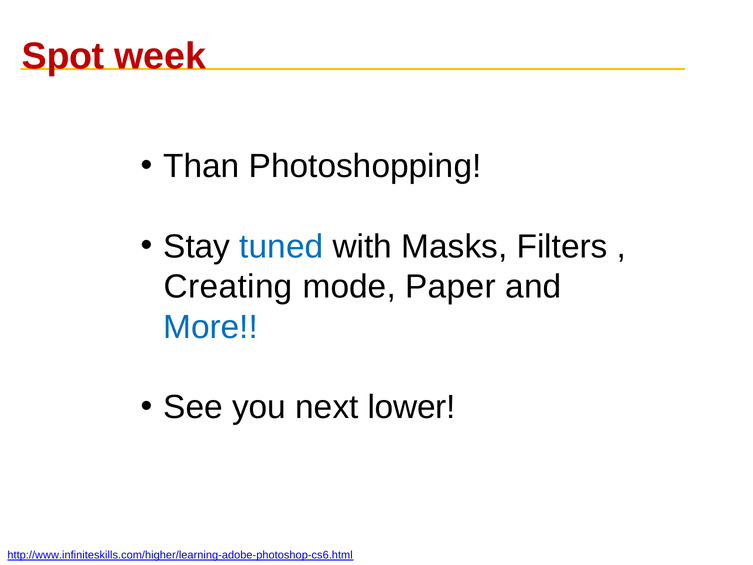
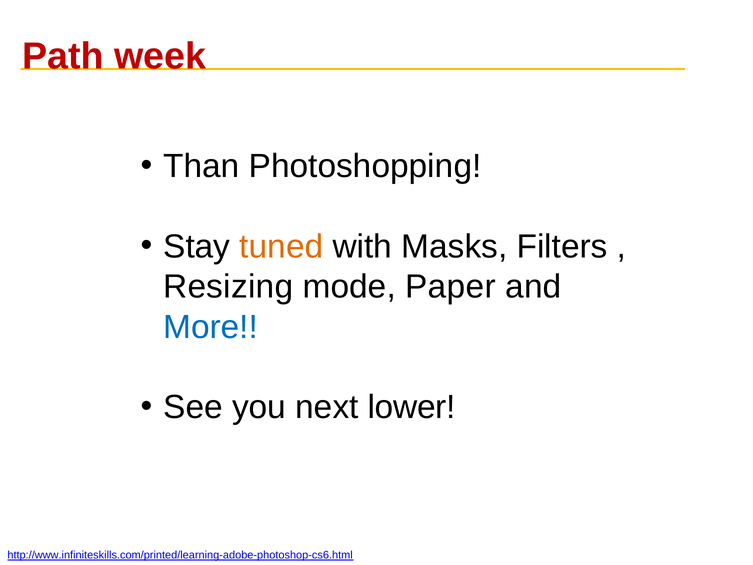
Spot: Spot -> Path (63, 56)
tuned colour: blue -> orange (281, 247)
Creating: Creating -> Resizing (228, 287)
http://www.infiniteskills.com/higher/learning-adobe-photoshop-cs6.html: http://www.infiniteskills.com/higher/learning-adobe-photoshop-cs6.html -> http://www.infiniteskills.com/printed/learning-adobe-photoshop-cs6.html (180, 555)
